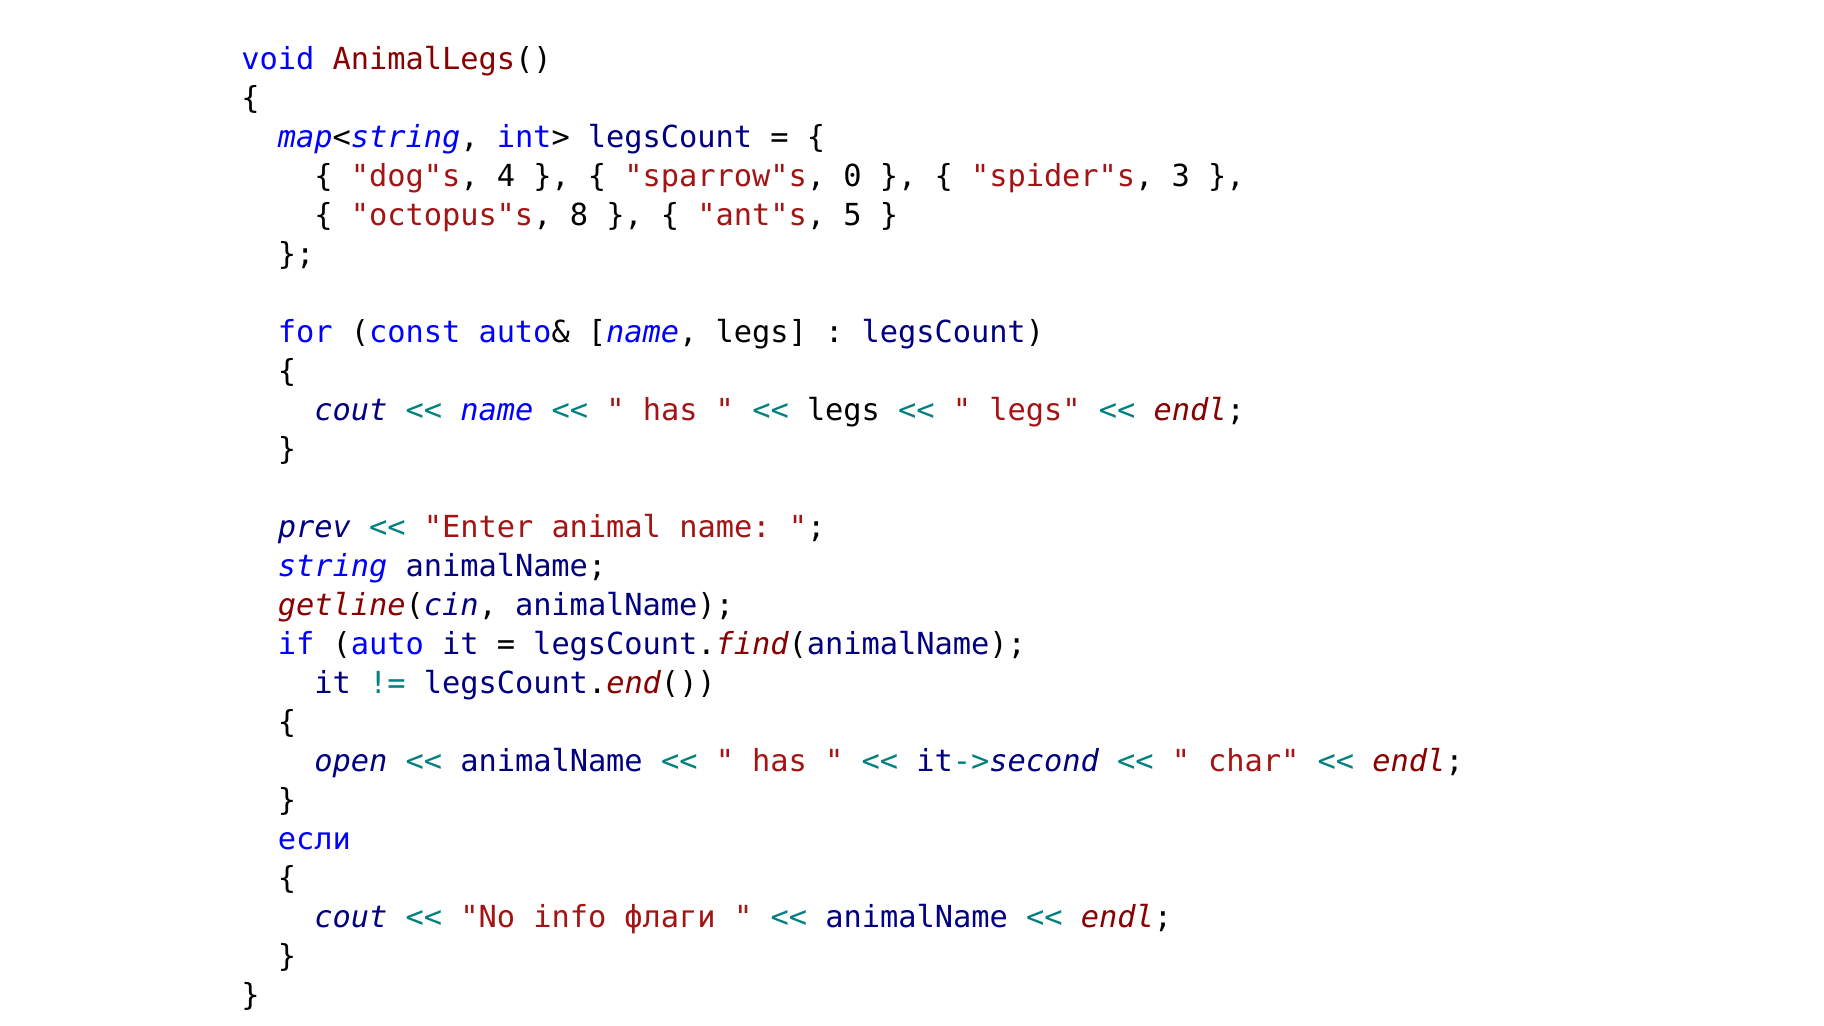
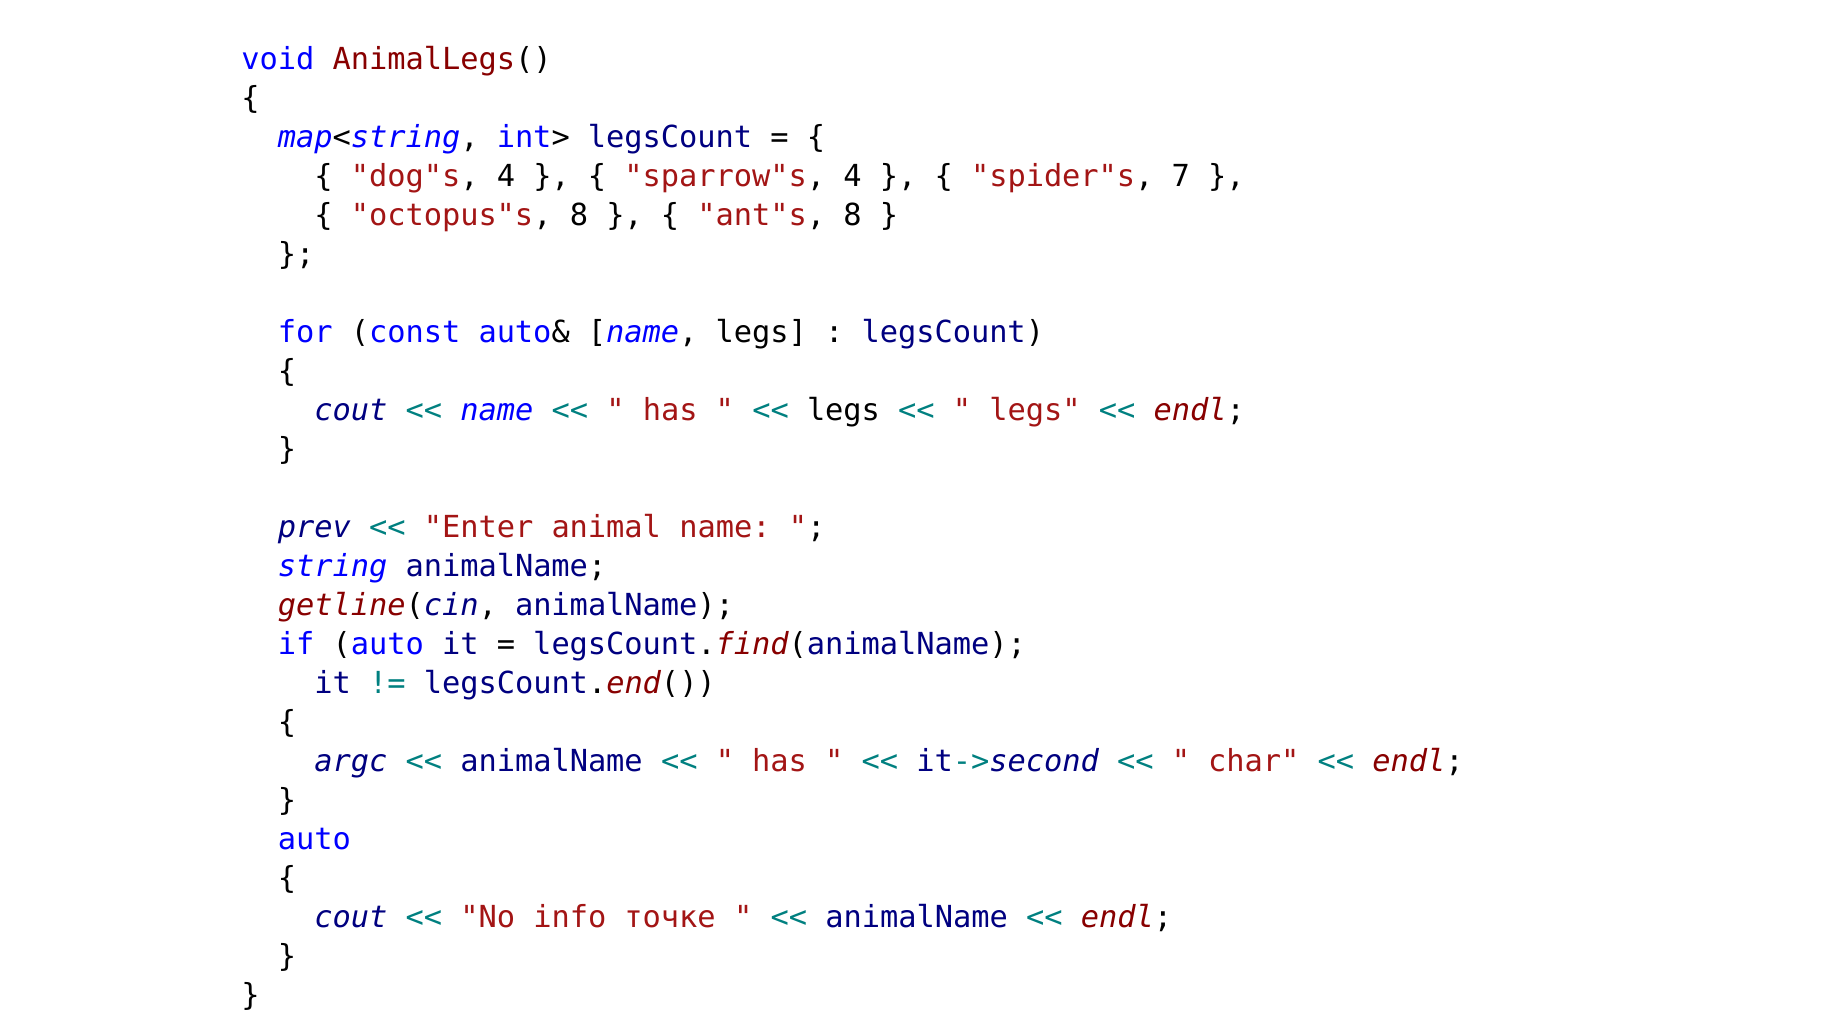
sparrow"s 0: 0 -> 4 (852, 176)
3: 3 -> 7 (1181, 176)
ant"s 5: 5 -> 8 (852, 215)
open: open -> argc (351, 761)
если: если -> auto (314, 839)
флаги: флаги -> точке (670, 917)
